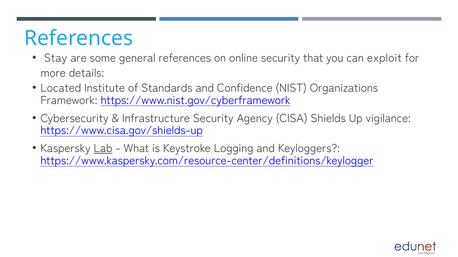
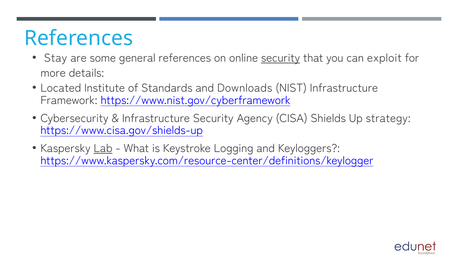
security underline: none -> present (281, 58)
Confidence: Confidence -> Downloads (245, 88)
NIST Organizations: Organizations -> Infrastructure (344, 88)
vigilance: vigilance -> strategy (388, 119)
